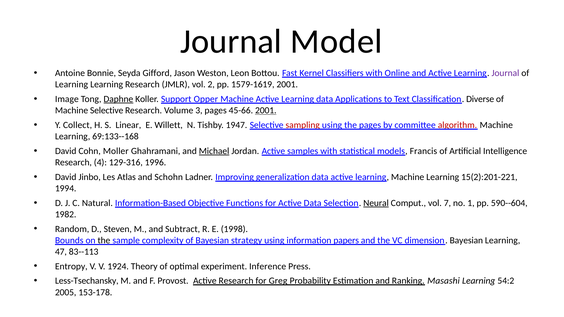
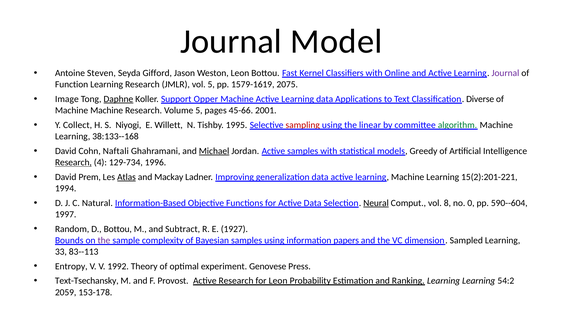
Bonnie: Bonnie -> Steven (101, 73)
Learning: Learning -> Function (72, 84)
vol 2: 2 -> 5 (211, 84)
1579-1619 2001: 2001 -> 2075 (287, 84)
Machine Selective: Selective -> Machine (107, 111)
Volume 3: 3 -> 5 (199, 111)
2001 underline: present -> none (266, 111)
Linear: Linear -> Niyogi (128, 125)
1947: 1947 -> 1995 (237, 125)
the pages: pages -> linear (370, 125)
algorithm colour: red -> green (457, 125)
69:133--168: 69:133--168 -> 38:133--168 (115, 137)
Moller: Moller -> Naftali (116, 151)
Francis: Francis -> Greedy (424, 151)
Research underline: none -> present (73, 163)
129-316: 129-316 -> 129-734 (126, 163)
Jinbo: Jinbo -> Prem (90, 177)
Atlas underline: none -> present (127, 177)
Schohn: Schohn -> Mackay (169, 177)
7: 7 -> 8 (447, 203)
1: 1 -> 0 (471, 203)
1982: 1982 -> 1997 (66, 215)
D Steven: Steven -> Bottou (118, 229)
1998: 1998 -> 1927 (234, 229)
the colour: black -> purple (104, 240)
Bayesian strategy: strategy -> samples (247, 240)
dimension Bayesian: Bayesian -> Sampled (466, 240)
47: 47 -> 33 (61, 252)
1924: 1924 -> 1992 (118, 266)
Inference: Inference -> Genovese (268, 266)
Less-Tsechansky: Less-Tsechansky -> Text-Tsechansky (87, 281)
for Greg: Greg -> Leon (278, 281)
Ranking Masashi: Masashi -> Learning (444, 281)
2005: 2005 -> 2059 (66, 293)
